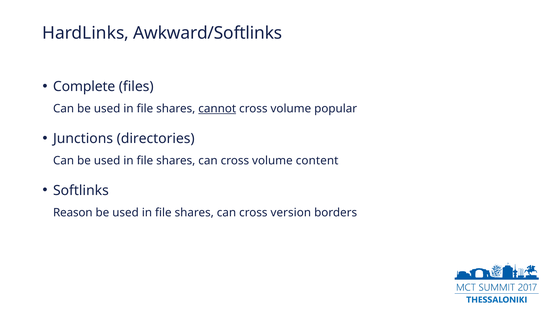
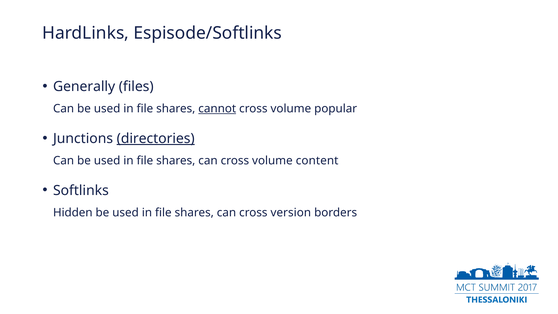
Awkward/Softlinks: Awkward/Softlinks -> Espisode/Softlinks (208, 33)
Complete: Complete -> Generally (84, 87)
directories underline: none -> present (156, 138)
Reason: Reason -> Hidden (73, 213)
